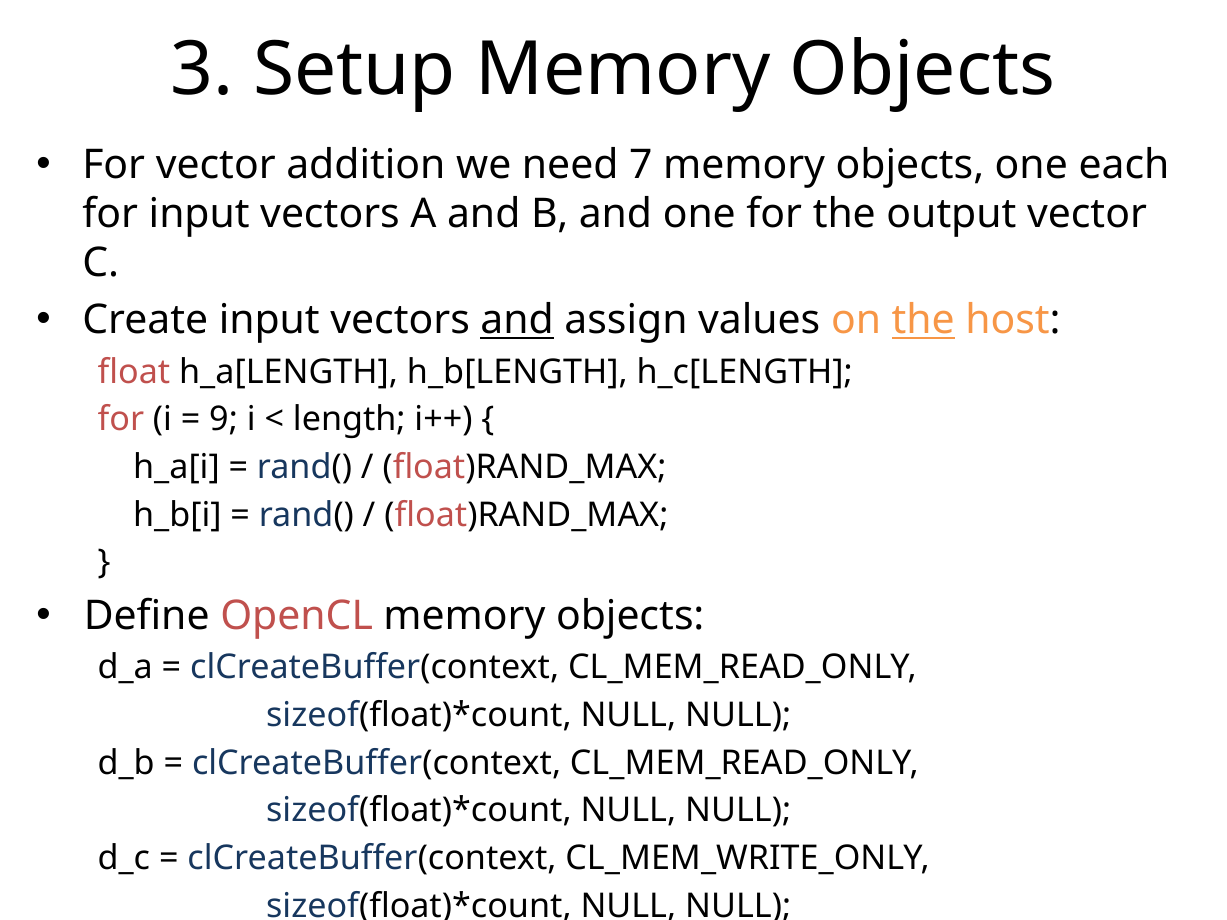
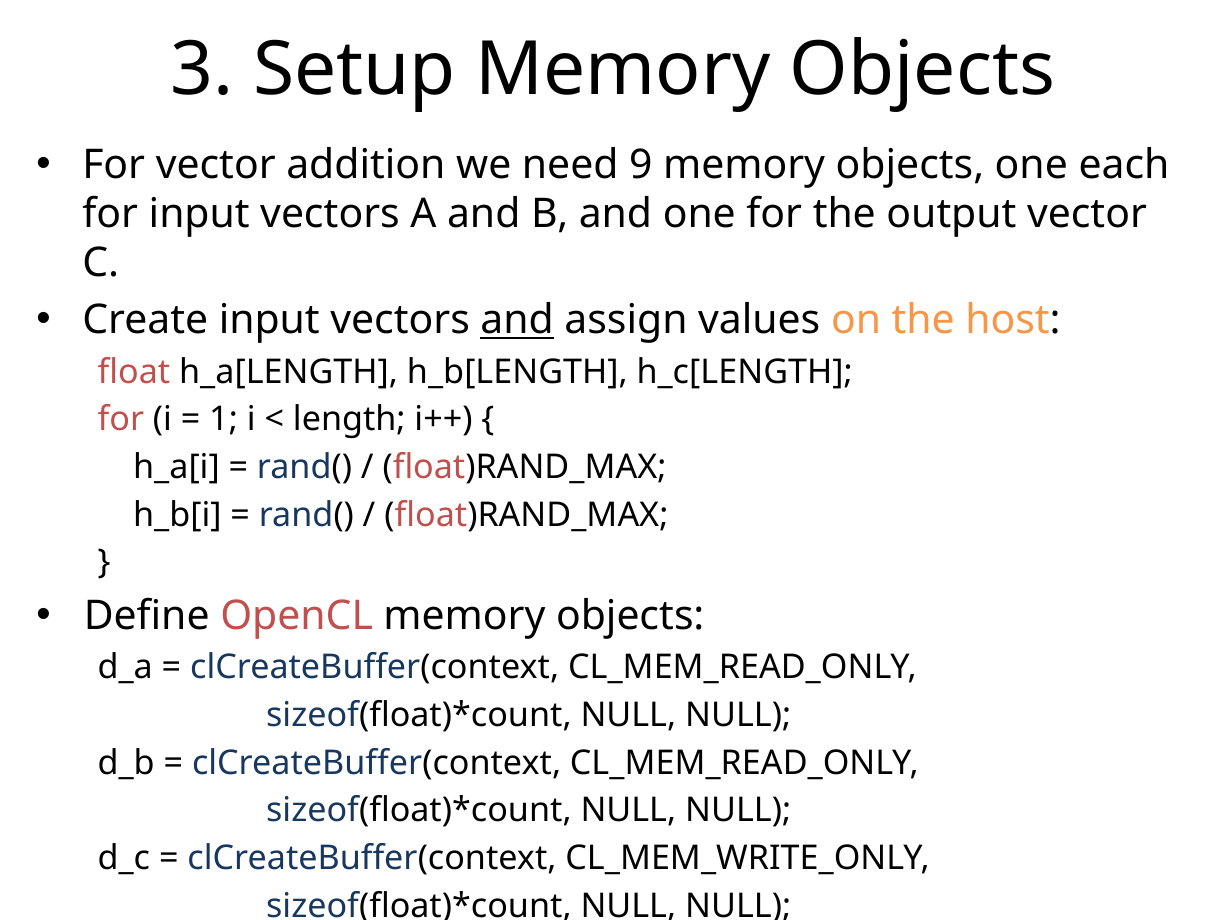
7: 7 -> 9 (641, 165)
the underline: present -> none (923, 321)
9: 9 -> 1 (224, 420)
